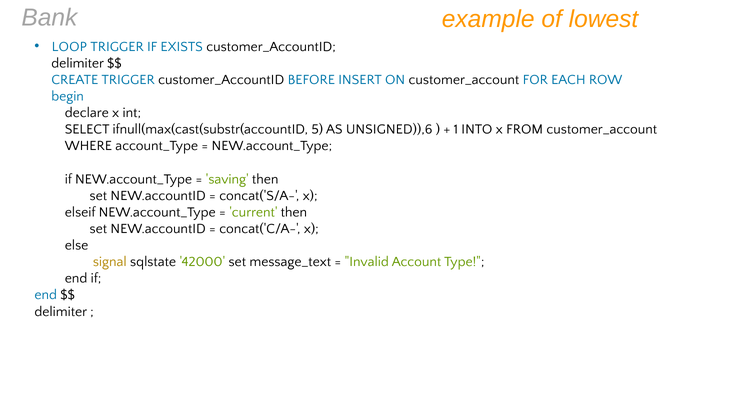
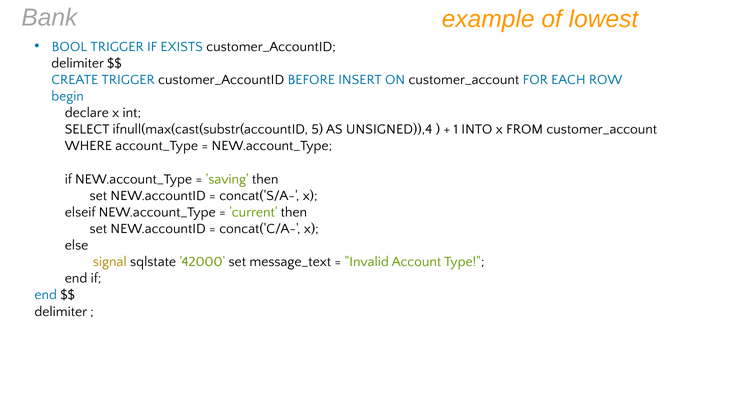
LOOP: LOOP -> BOOL (69, 47)
UNSIGNED)),6: UNSIGNED)),6 -> UNSIGNED)),4 (389, 129)
